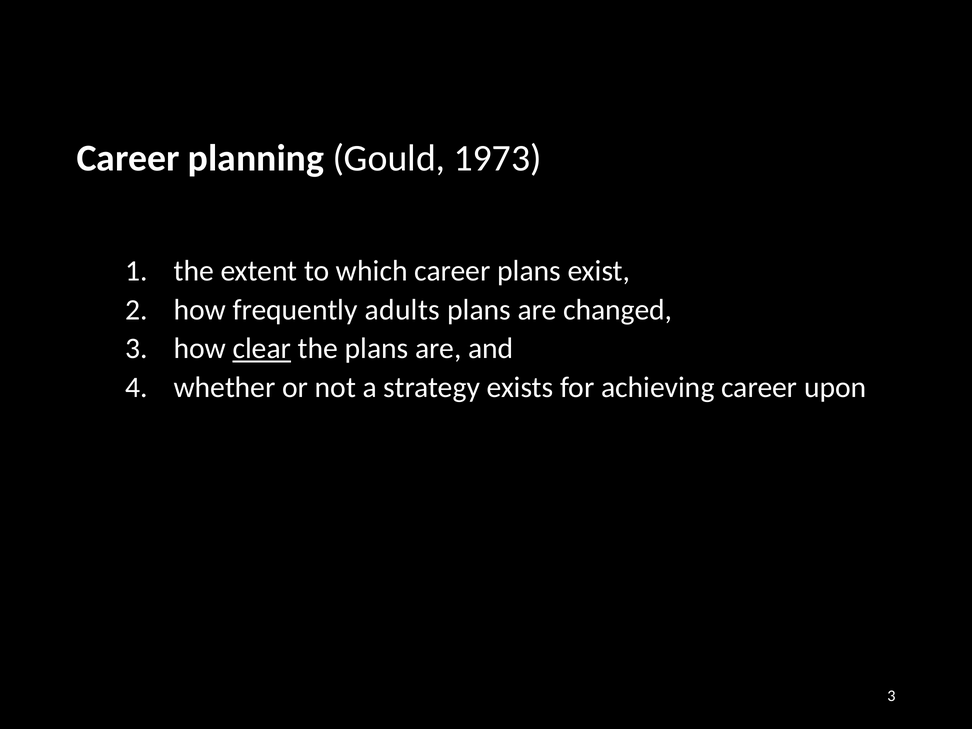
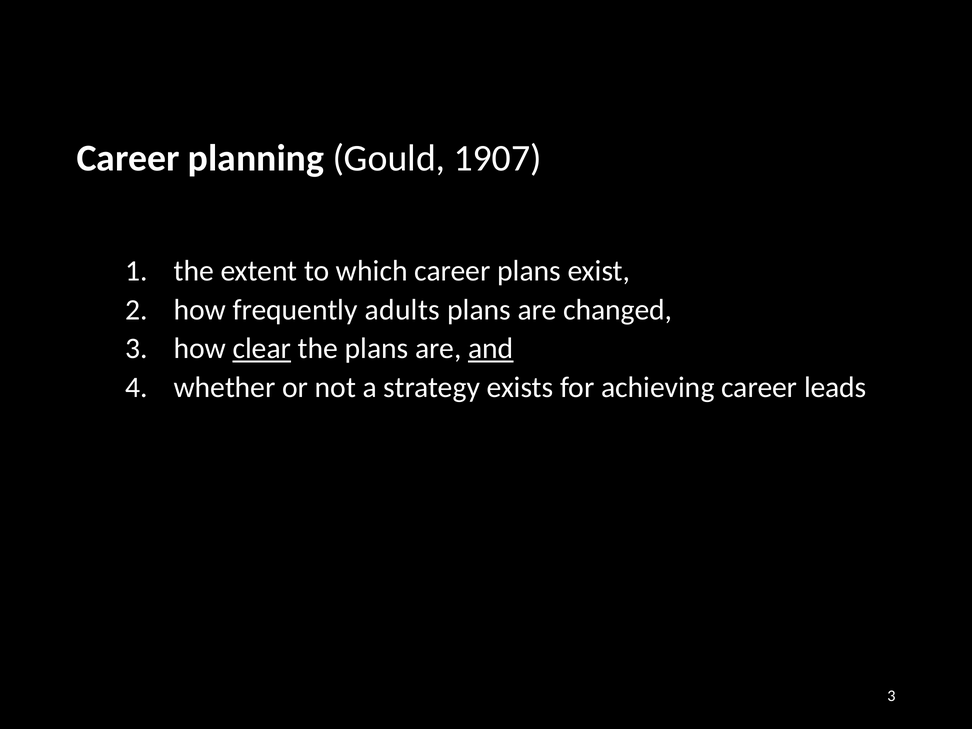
1973: 1973 -> 1907 (498, 158)
and underline: none -> present (491, 349)
upon: upon -> leads (835, 387)
